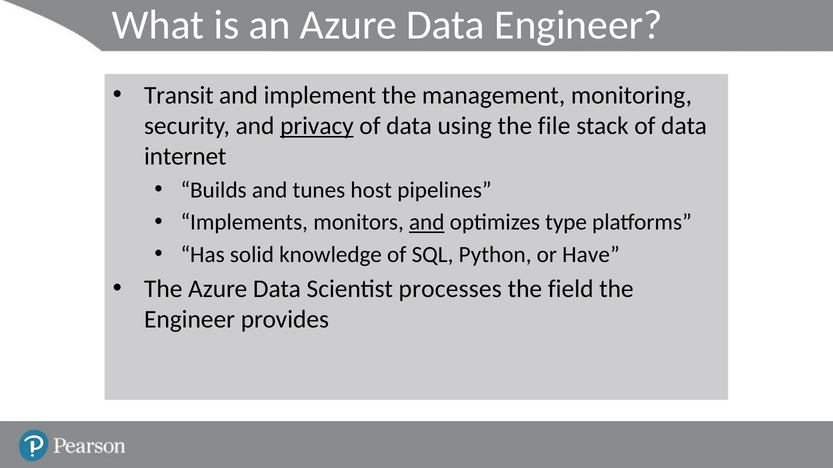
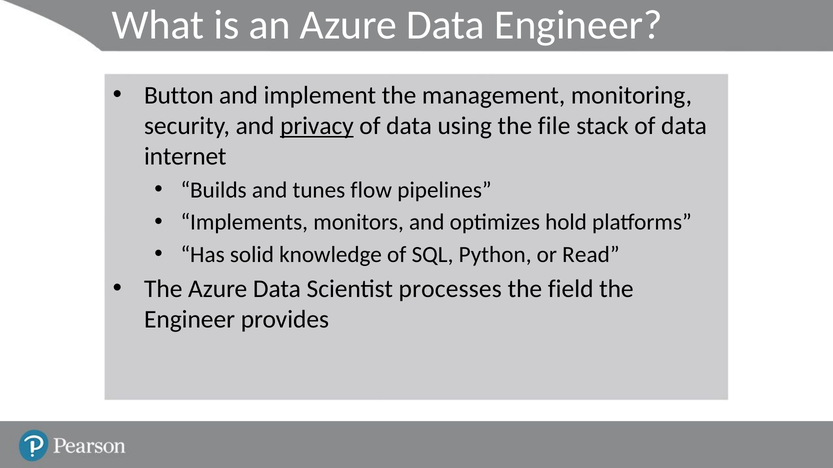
Transit: Transit -> Button (179, 95)
host: host -> flow (371, 190)
and underline: present -> none (427, 223)
type: type -> hold (566, 223)
Have: Have -> Read (591, 255)
